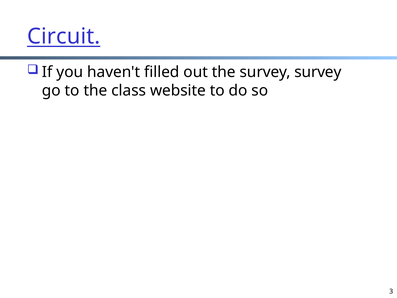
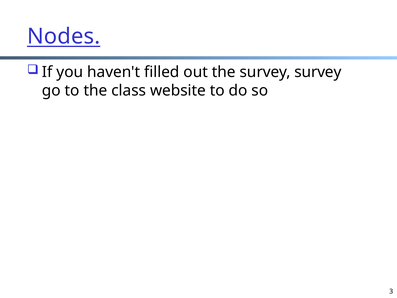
Circuit: Circuit -> Nodes (64, 36)
